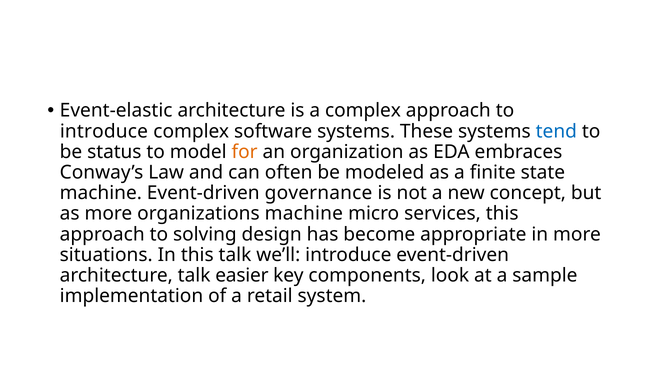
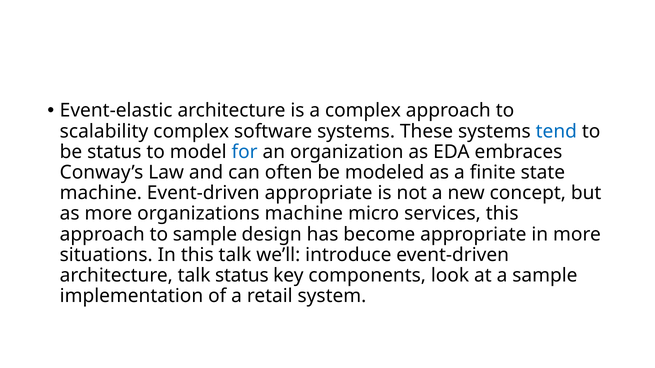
introduce: introduce -> scalability (104, 131)
for colour: orange -> blue (245, 152)
Event-driven governance: governance -> appropriate (319, 193)
to solving: solving -> sample (205, 235)
talk easier: easier -> status (242, 276)
